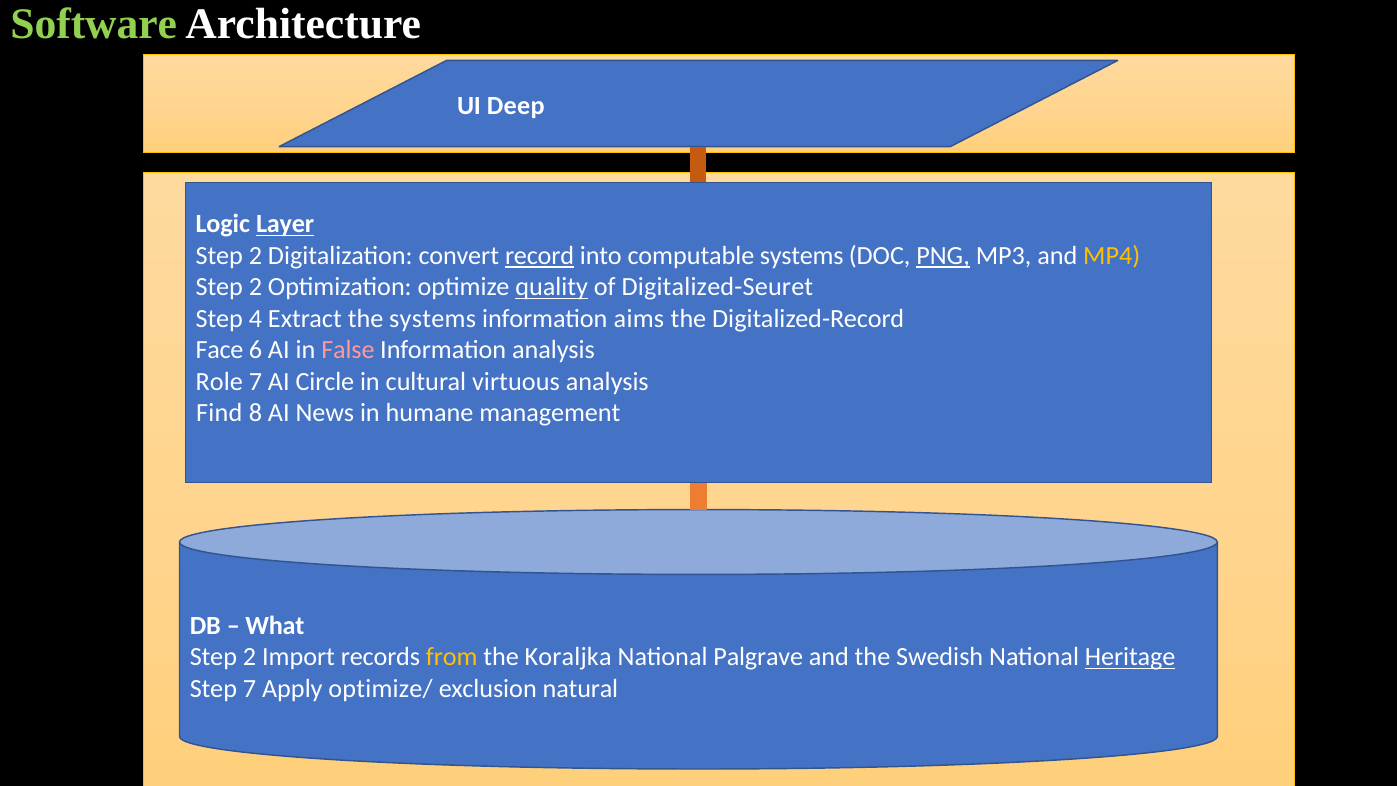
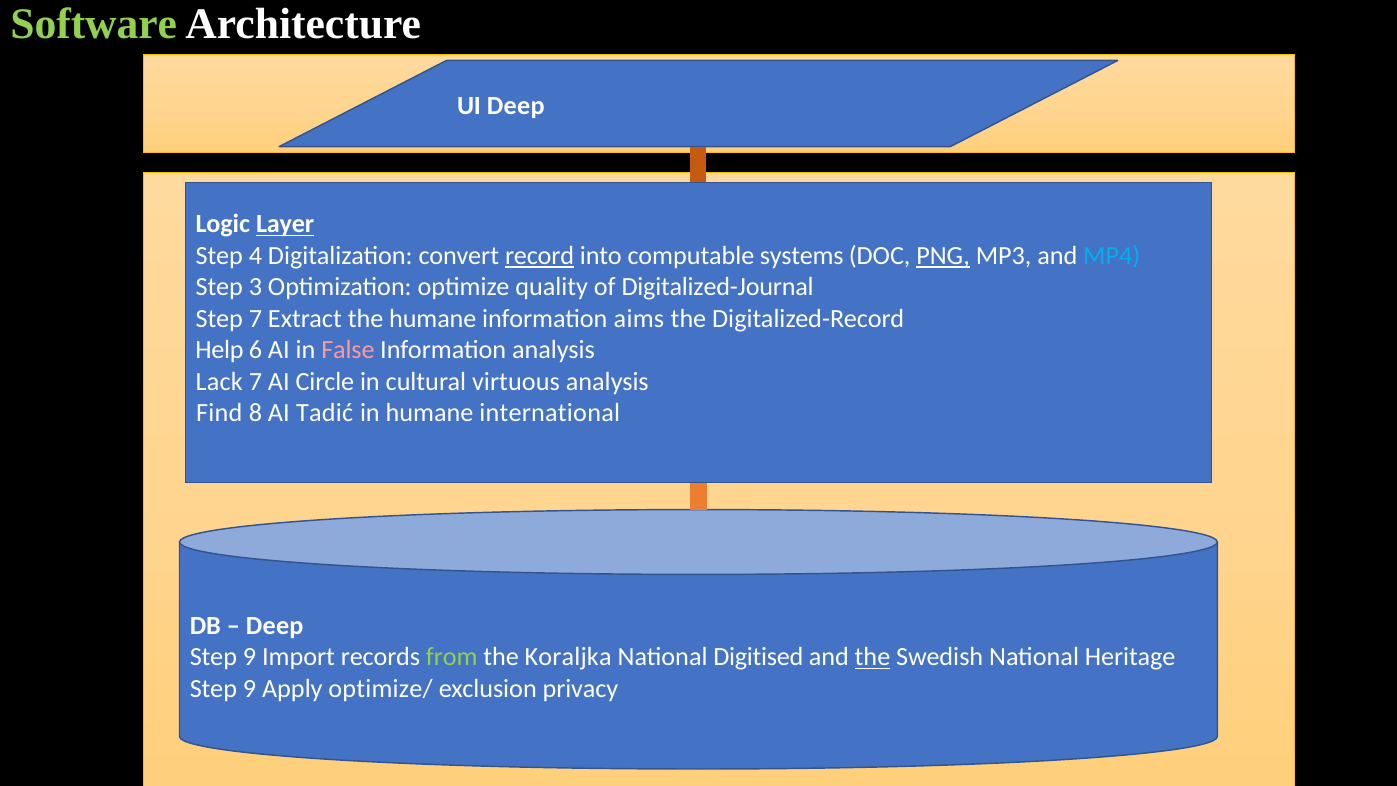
2: 2 -> 4 (255, 256)
MP4 colour: yellow -> light blue (1112, 256)
2: 2 -> 3 (255, 287)
quality underline: present -> none (552, 287)
Digitalized-Seuret: Digitalized-Seuret -> Digitalized-Journal (718, 287)
Step 4: 4 -> 7 (255, 318)
the systems: systems -> humane (433, 318)
Face: Face -> Help (219, 350)
Role: Role -> Lack (219, 381)
News: News -> Tadić (325, 413)
management: management -> international (550, 413)
What: What -> Deep (275, 626)
2: 2 -> 9 (249, 657)
from colour: yellow -> light green (452, 657)
Palgrave: Palgrave -> Digitised (758, 657)
the underline: none -> present (872, 657)
Heritage underline: present -> none (1130, 657)
7: 7 -> 9 (249, 689)
natural: natural -> privacy (580, 689)
